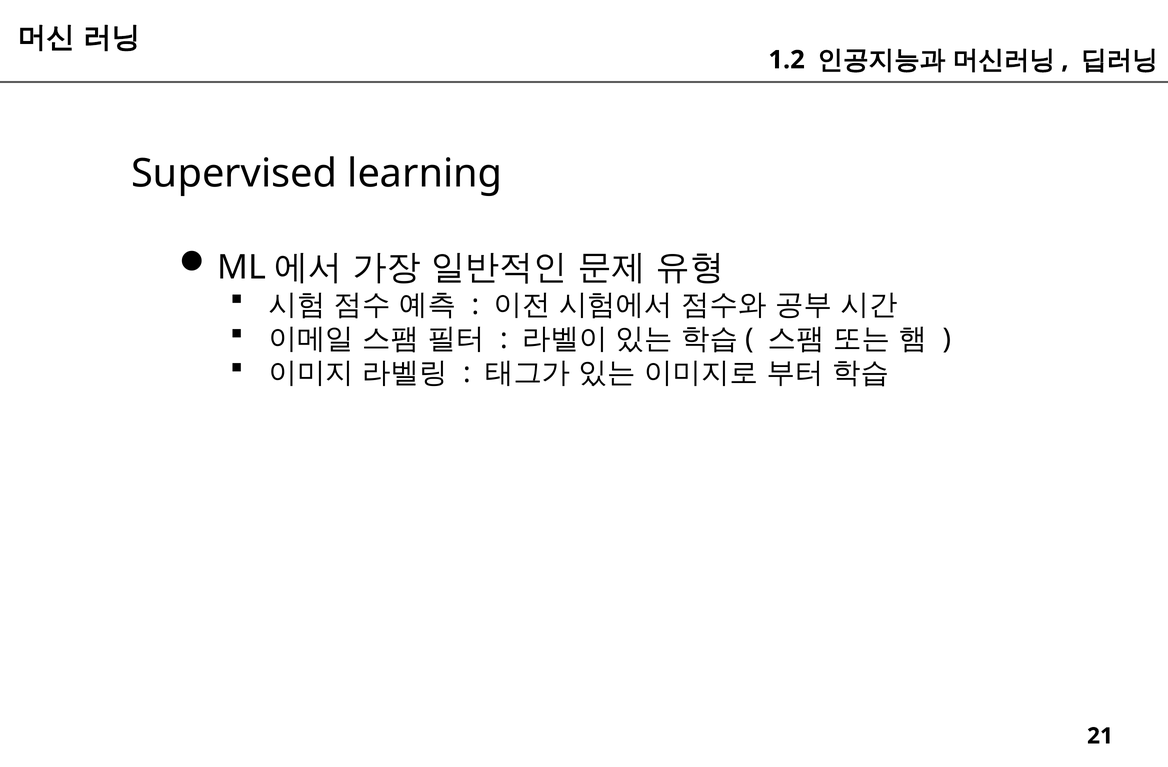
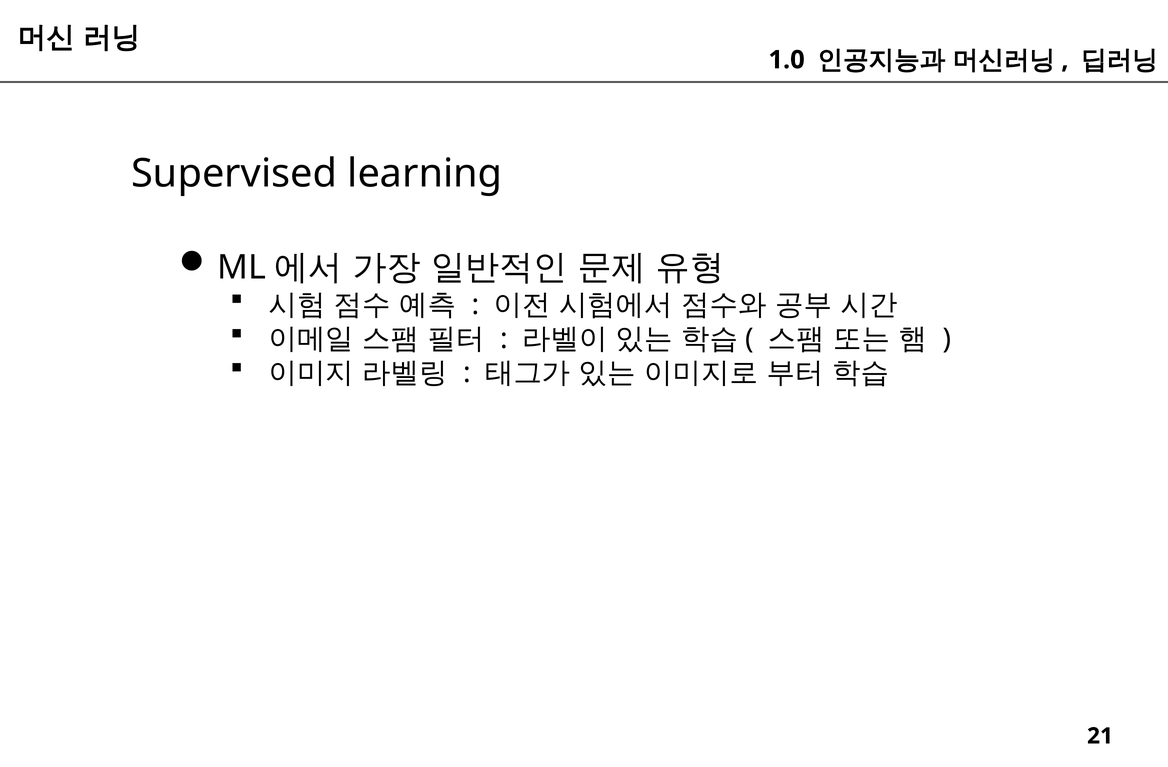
1.2: 1.2 -> 1.0 (787, 60)
